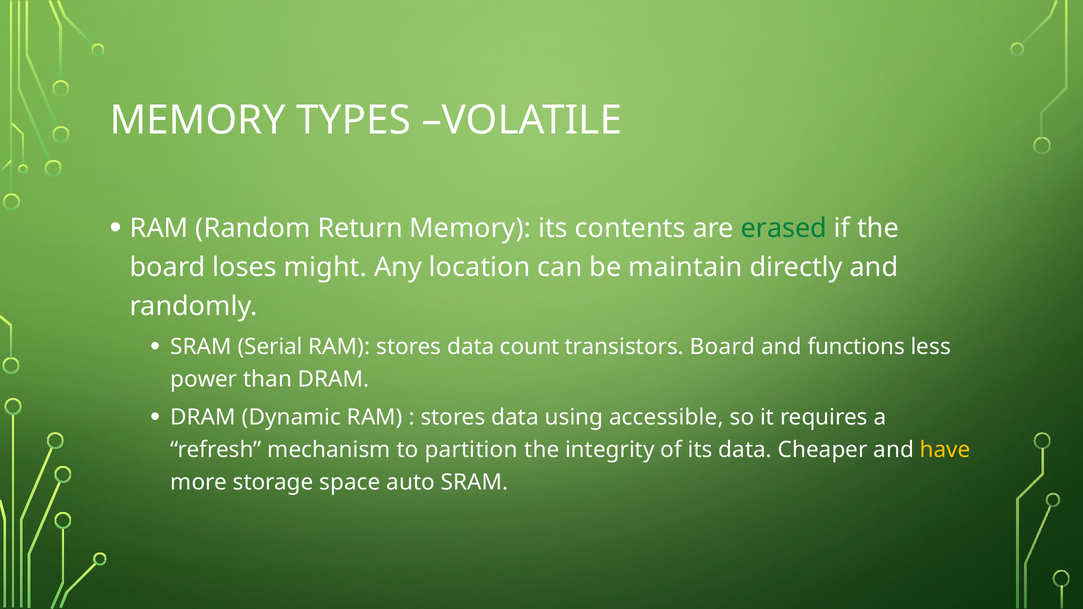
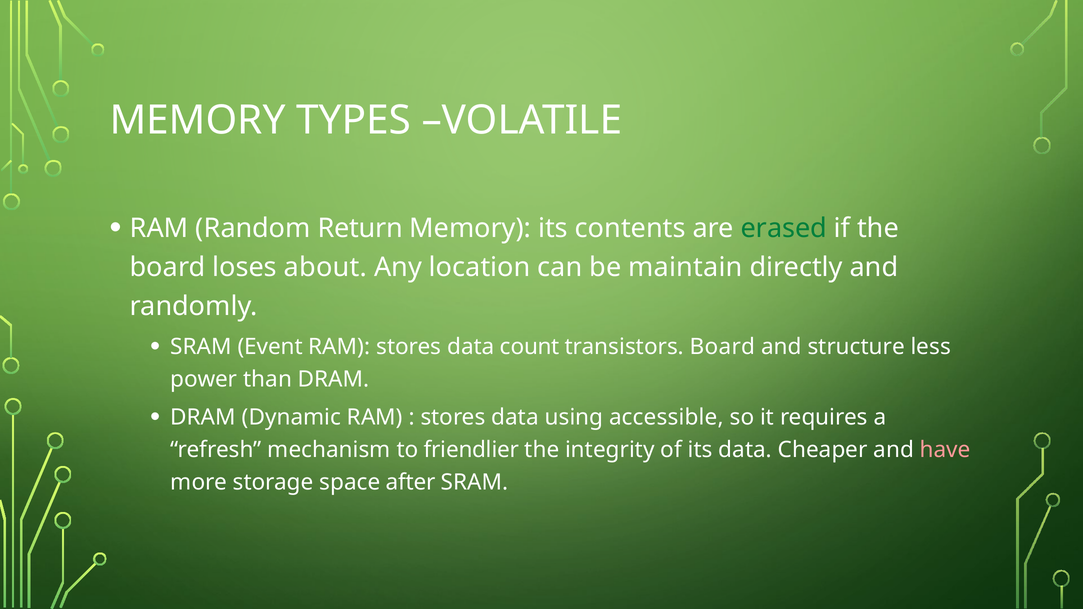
might: might -> about (325, 268)
Serial: Serial -> Event (270, 347)
functions: functions -> structure (856, 347)
partition: partition -> friendlier (471, 450)
have colour: yellow -> pink (945, 450)
auto: auto -> after (411, 483)
